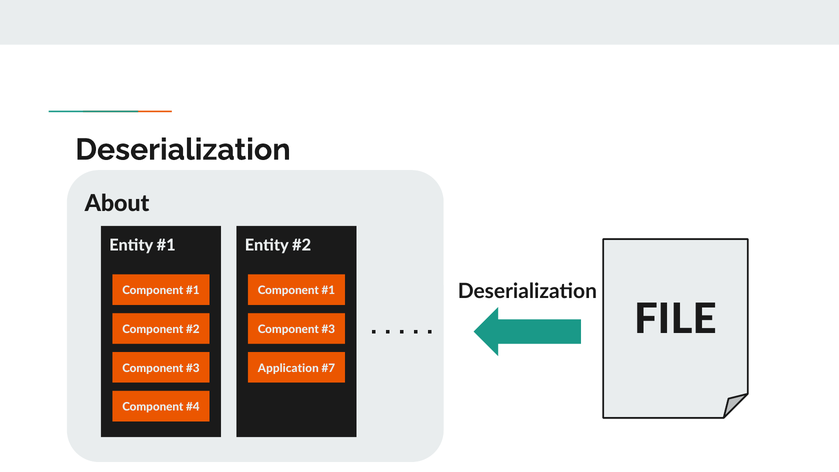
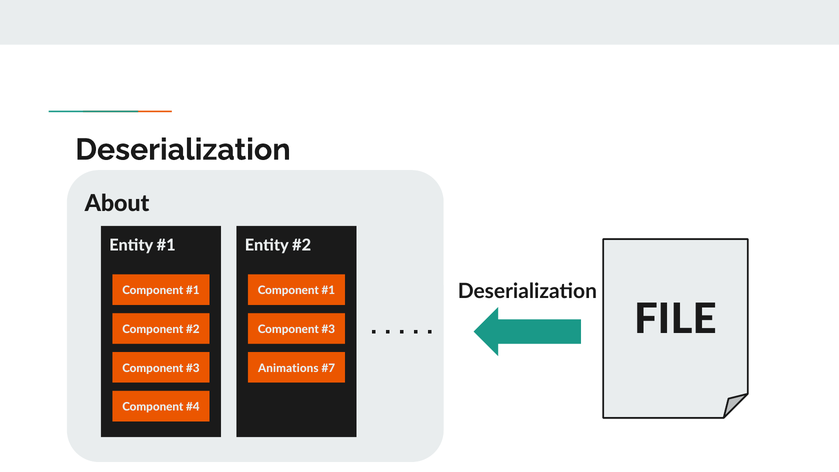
Application: Application -> Animations (288, 368)
